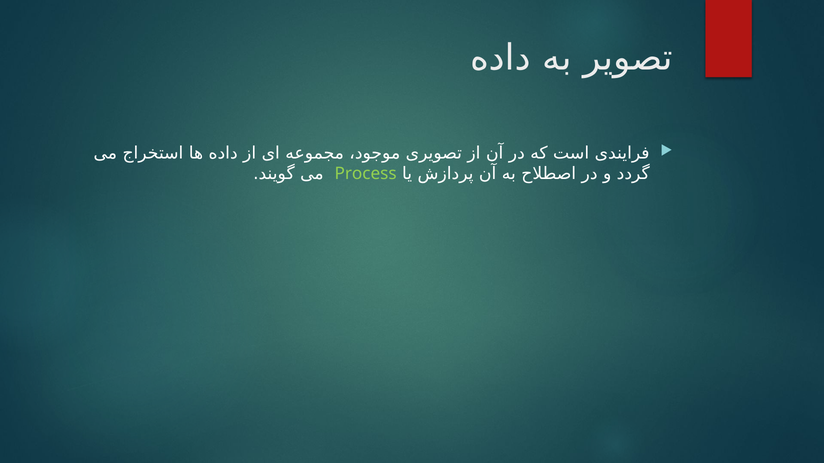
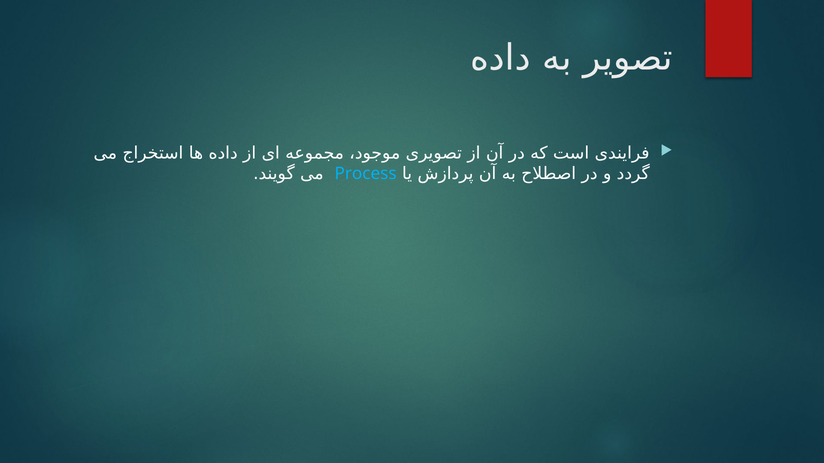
Process colour: light green -> light blue (366, 174)
